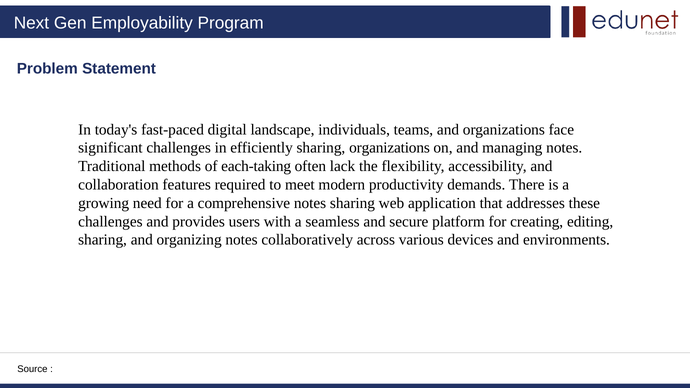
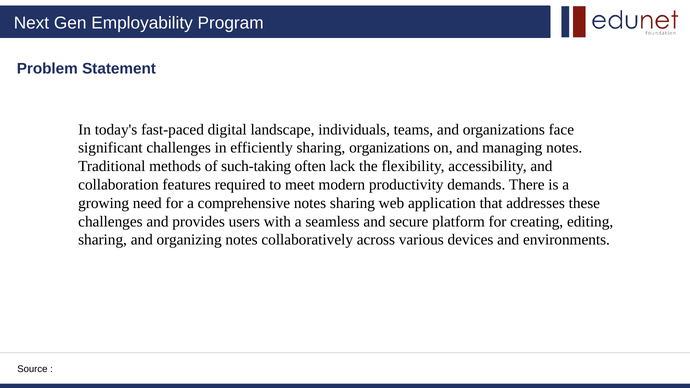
each-taking: each-taking -> such-taking (256, 166)
